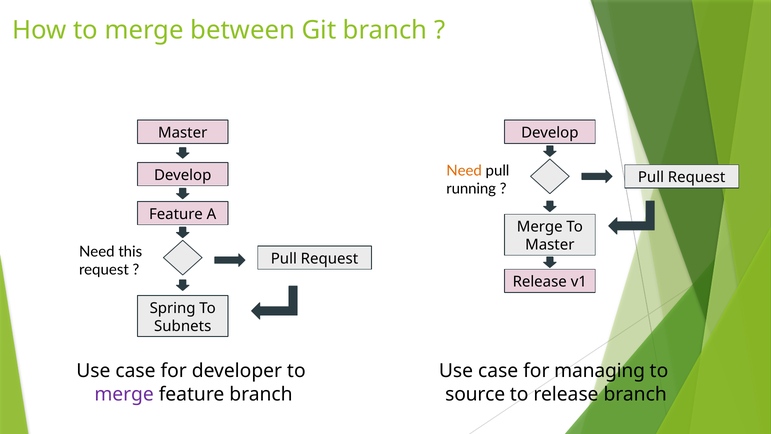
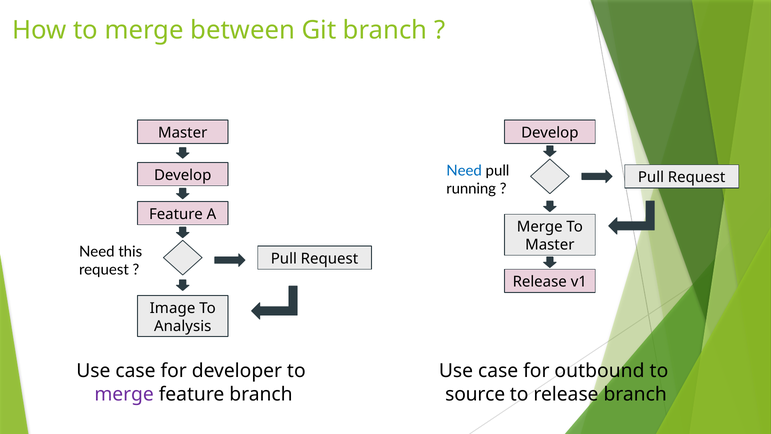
Need colour: orange -> blue (464, 171)
Spring: Spring -> Image (172, 308)
Subnets: Subnets -> Analysis (183, 326)
managing: managing -> outbound (600, 371)
